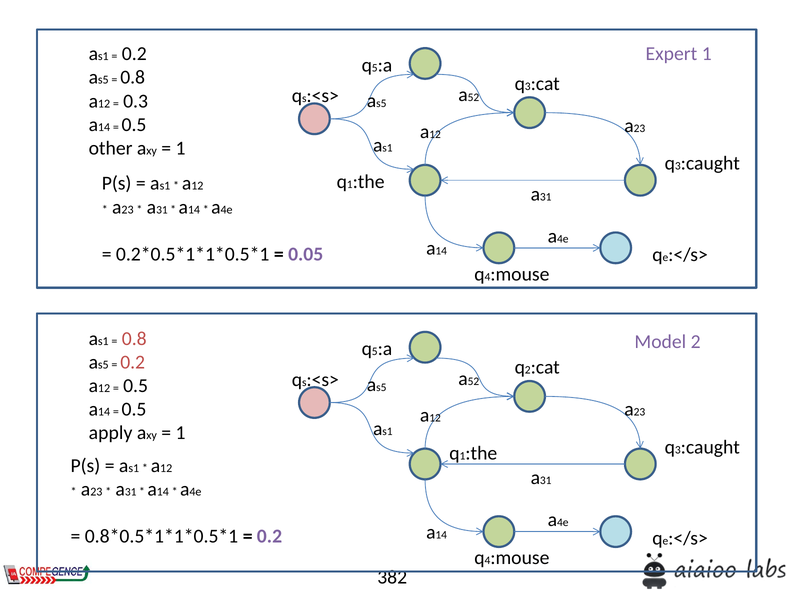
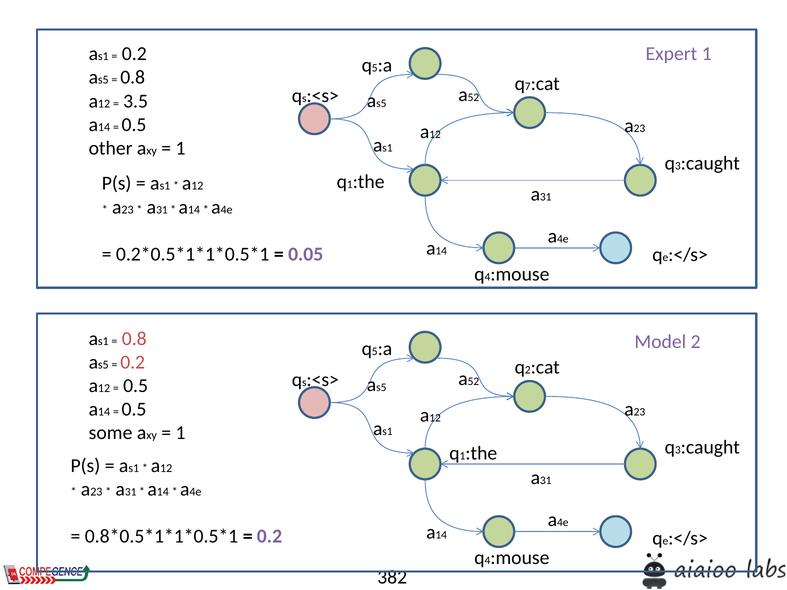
3: 3 -> 7 (528, 86)
0.3: 0.3 -> 3.5 (136, 101)
apply: apply -> some (111, 433)
